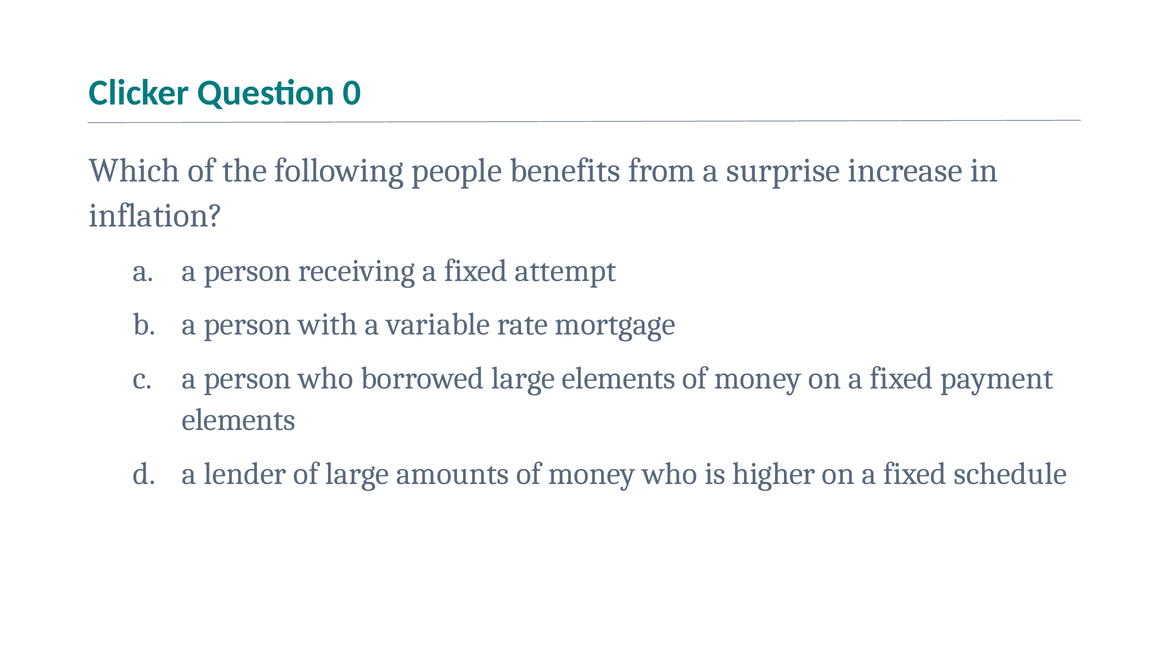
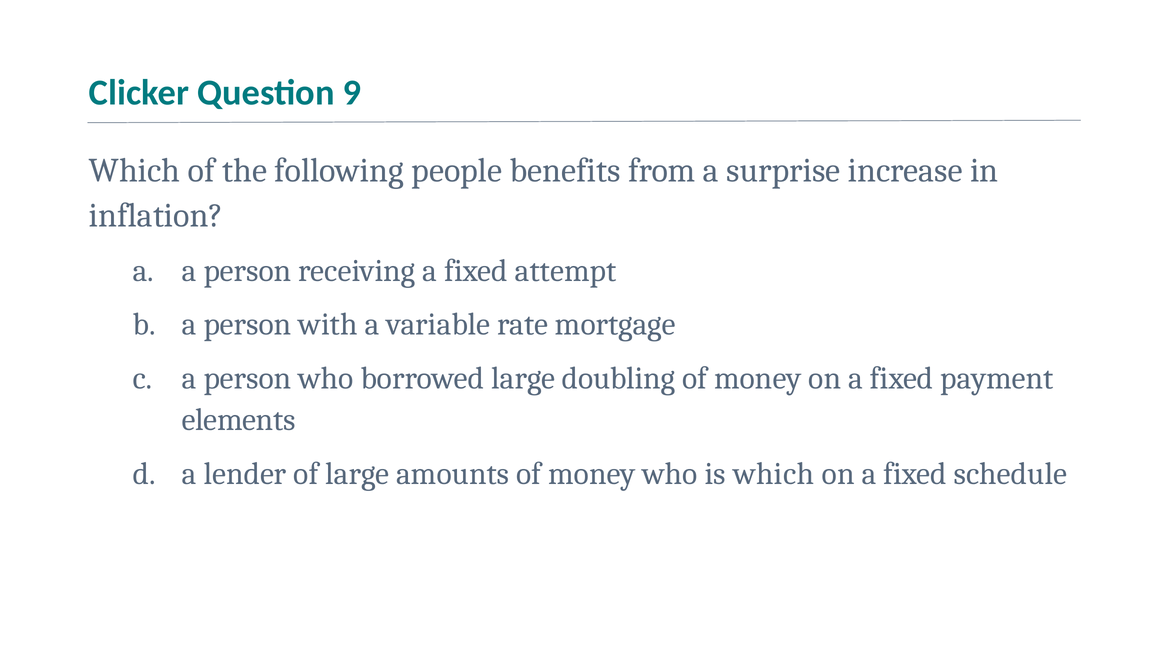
0: 0 -> 9 (352, 93)
large elements: elements -> doubling (619, 378)
is higher: higher -> which (774, 474)
